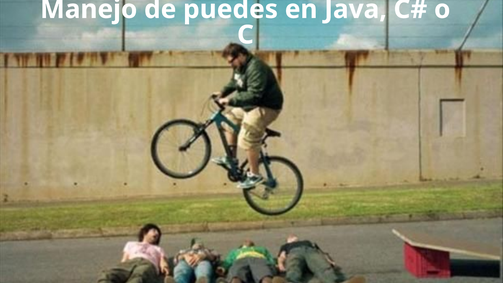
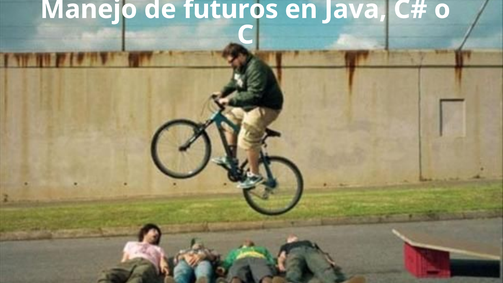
puedes: puedes -> futuros (231, 9)
